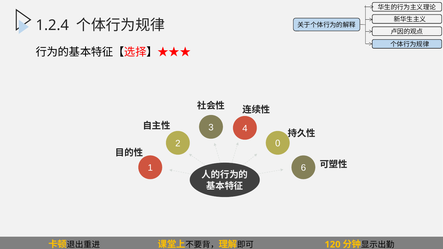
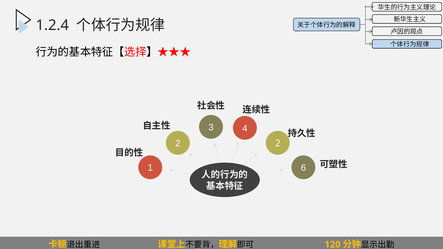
2 0: 0 -> 2 (278, 144)
